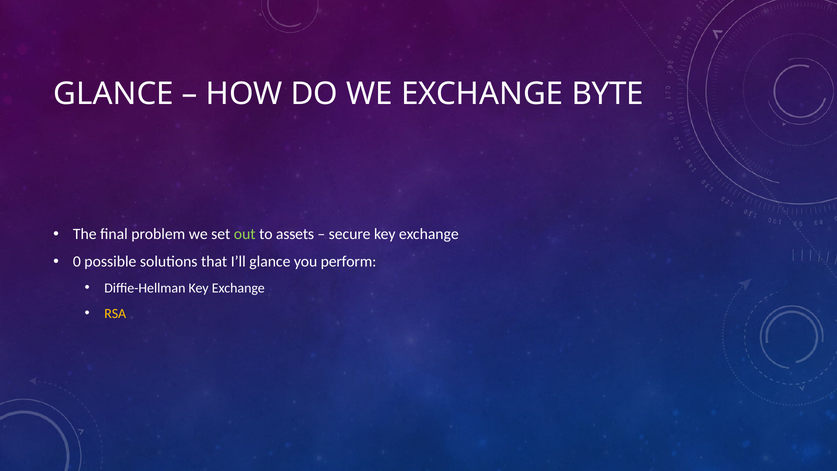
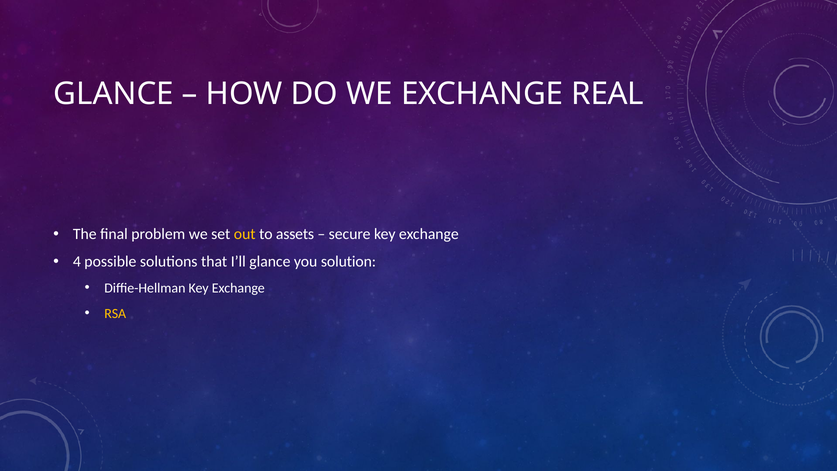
BYTE: BYTE -> REAL (608, 94)
out colour: light green -> yellow (245, 234)
0: 0 -> 4 (77, 262)
perform: perform -> solution (348, 262)
